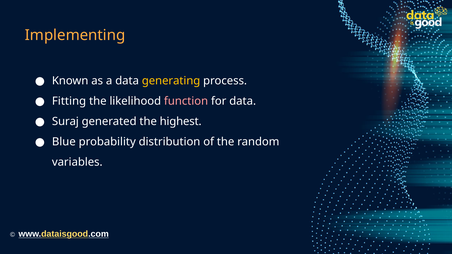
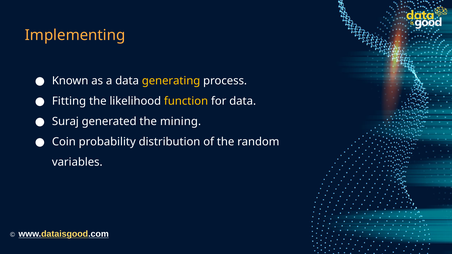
function colour: pink -> yellow (186, 101)
highest: highest -> mining (181, 122)
Blue: Blue -> Coin (64, 142)
